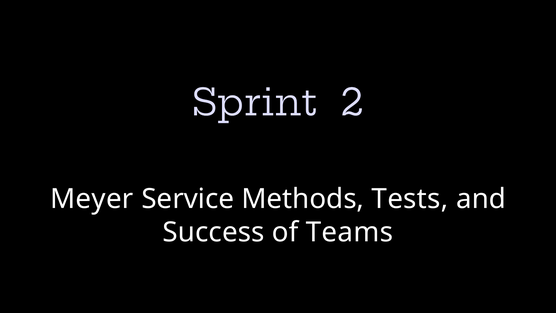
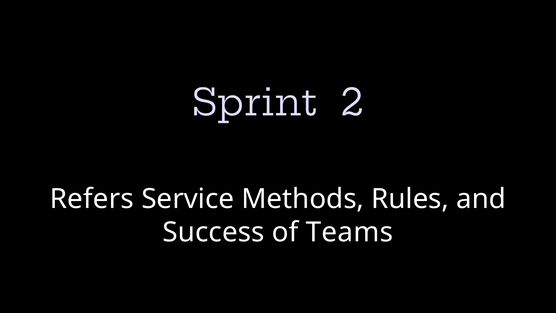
Meyer: Meyer -> Refers (92, 199)
Tests: Tests -> Rules (410, 199)
